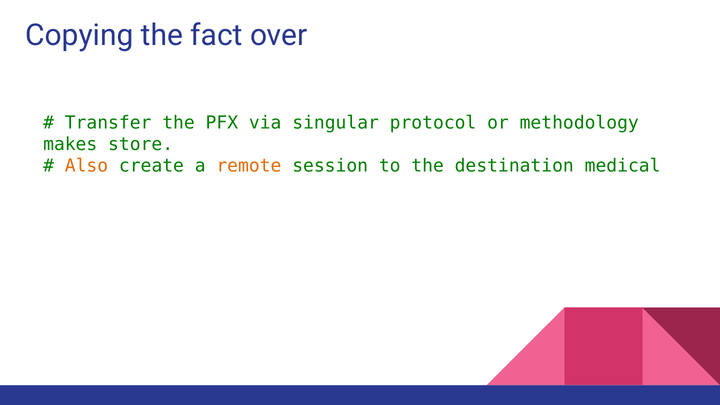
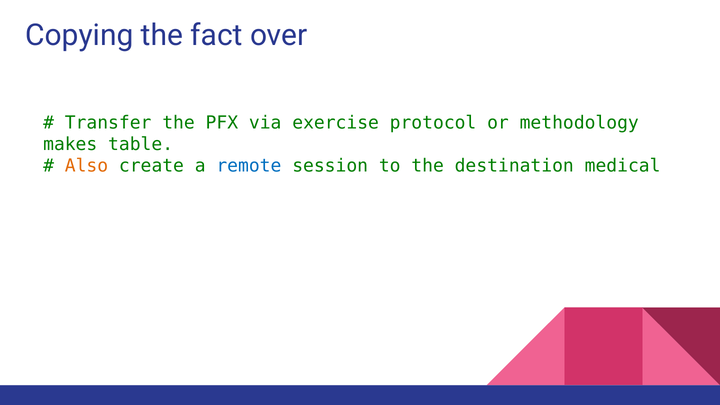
singular: singular -> exercise (336, 123)
store: store -> table (141, 144)
remote colour: orange -> blue (249, 166)
